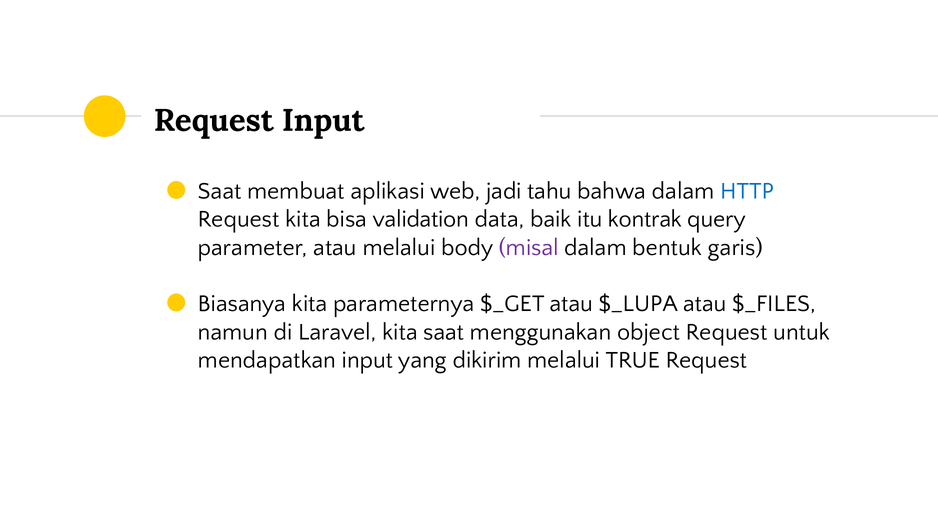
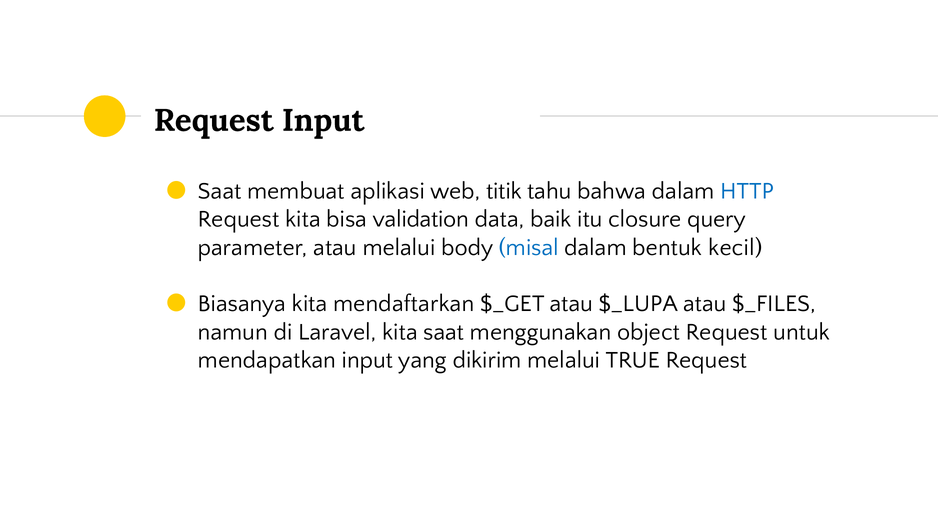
jadi: jadi -> titik (504, 191)
kontrak: kontrak -> closure (645, 219)
misal colour: purple -> blue (529, 247)
garis: garis -> kecil (735, 247)
parameternya: parameternya -> mendaftarkan (404, 303)
